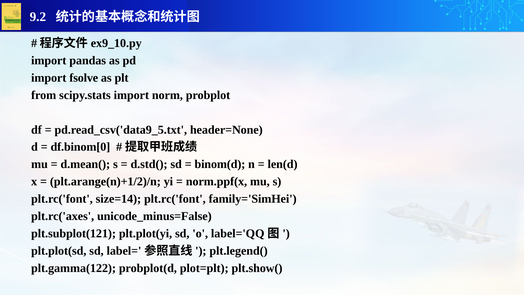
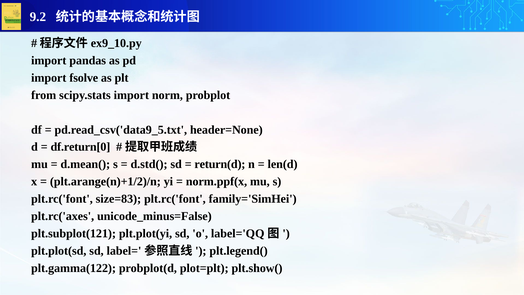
df.binom[0: df.binom[0 -> df.return[0 (80, 147)
binom(d: binom(d -> return(d (220, 164)
size=14: size=14 -> size=83 (118, 199)
